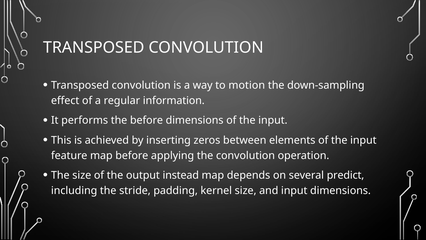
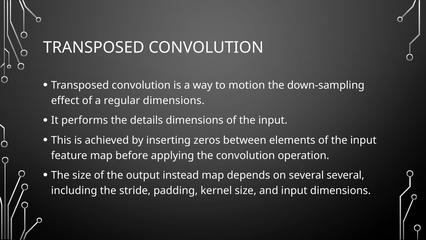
regular information: information -> dimensions (174, 101)
the before: before -> details (146, 120)
several predict: predict -> several (346, 175)
